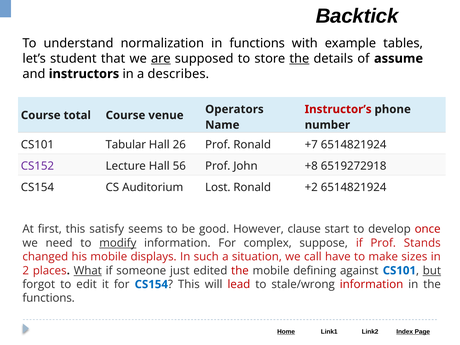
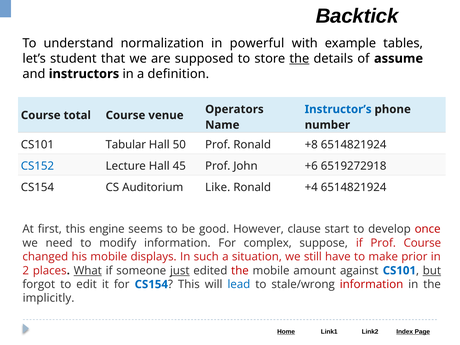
in functions: functions -> powerful (257, 43)
are underline: present -> none (161, 59)
describes: describes -> definition (178, 74)
Instructor’s colour: red -> blue (338, 109)
26: 26 -> 50 (179, 145)
+7: +7 -> +8 (311, 145)
CS152 colour: purple -> blue (37, 166)
56: 56 -> 45 (179, 166)
+8: +8 -> +6 (311, 166)
Lost: Lost -> Like (218, 188)
+2: +2 -> +4 (311, 188)
satisfy: satisfy -> engine (107, 229)
modify underline: present -> none (118, 243)
Prof Stands: Stands -> Course (422, 243)
call: call -> still (313, 257)
sizes: sizes -> prior (414, 257)
just underline: none -> present (180, 271)
defining: defining -> amount (315, 271)
lead colour: red -> blue (239, 284)
functions: functions -> implicitly (49, 298)
